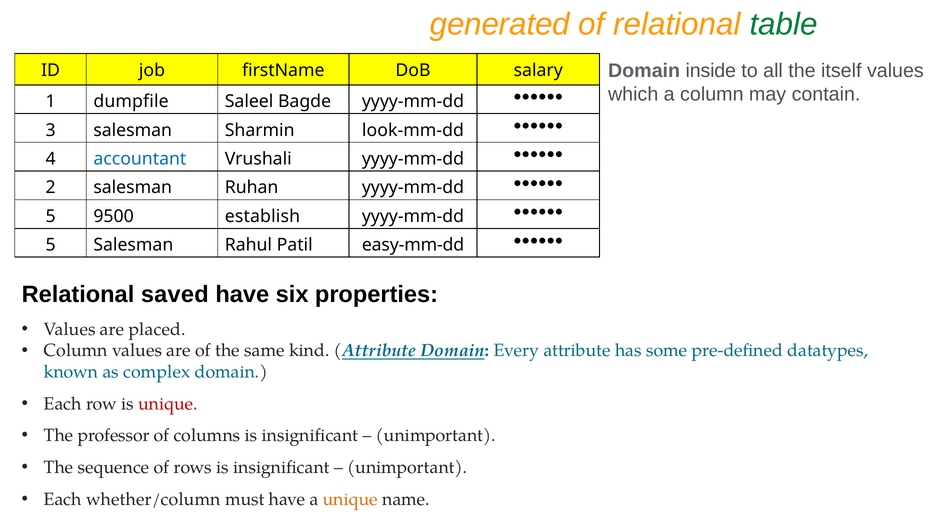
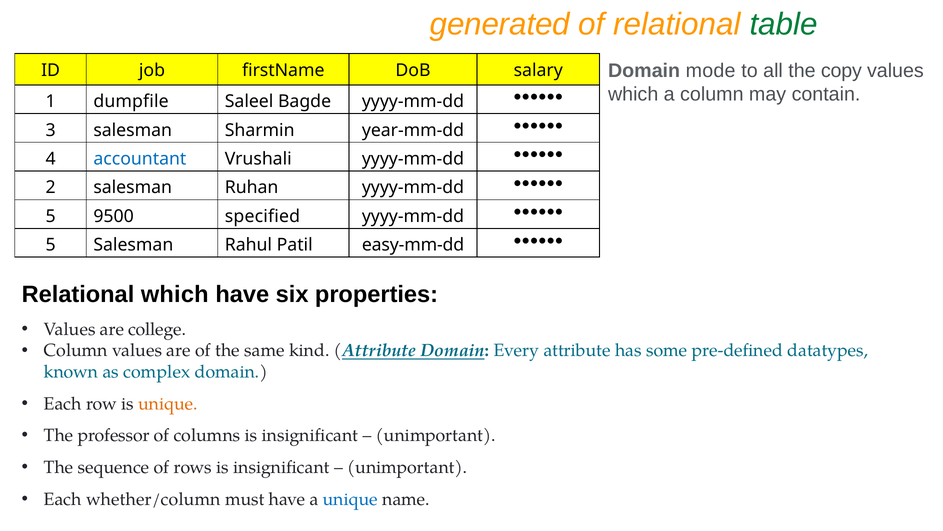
inside: inside -> mode (711, 71)
itself: itself -> copy (841, 71)
look-mm-dd: look-mm-dd -> year-mm-dd (413, 130)
establish: establish -> specified (262, 216)
Relational saved: saved -> which (175, 294)
placed: placed -> college (157, 329)
unique colour: red -> orange (168, 403)
unique colour: orange -> blue (350, 499)
